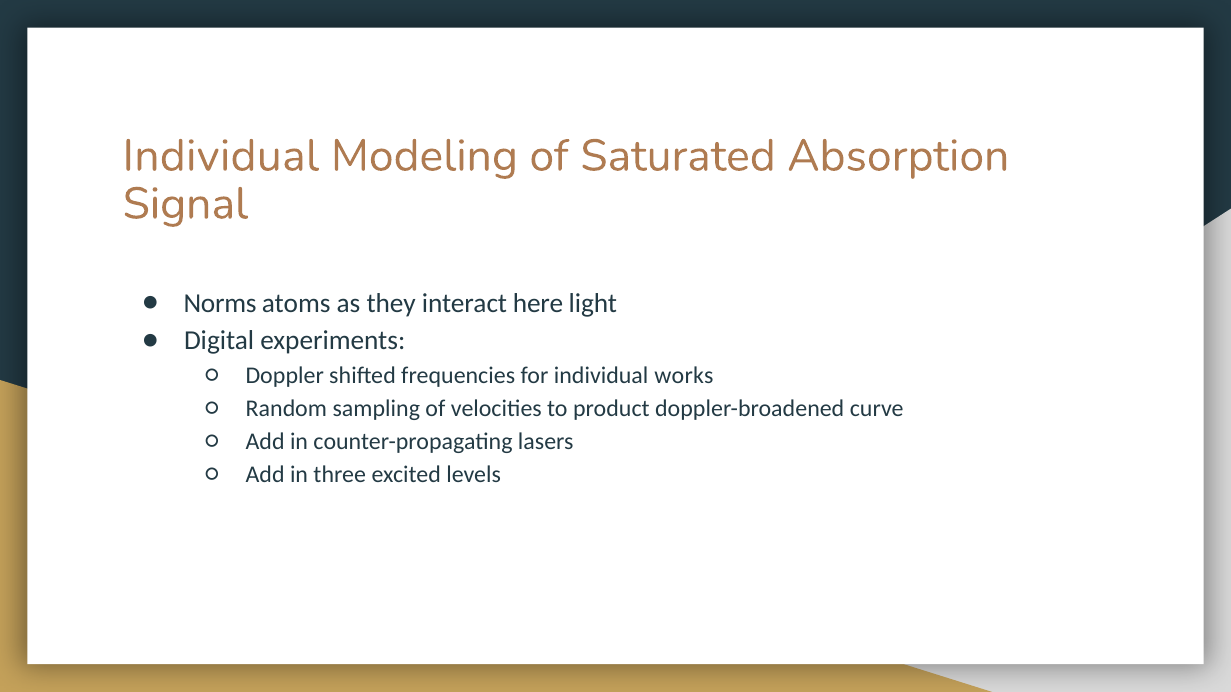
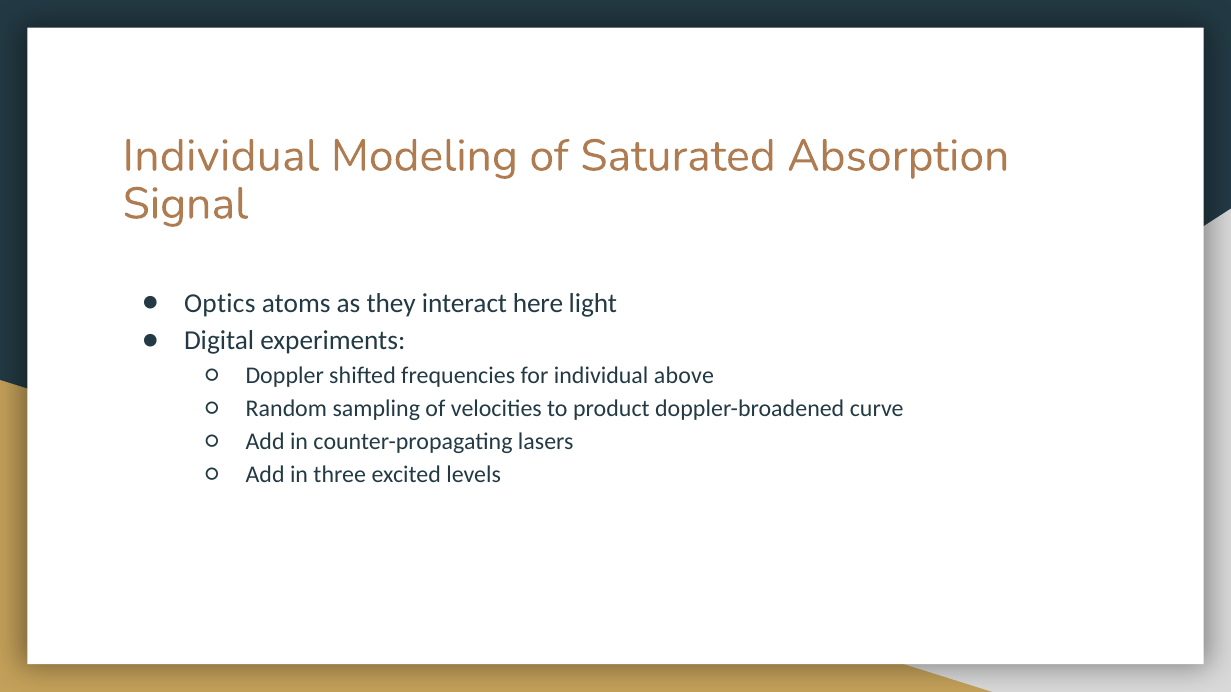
Norms: Norms -> Optics (220, 303)
works: works -> above (684, 376)
